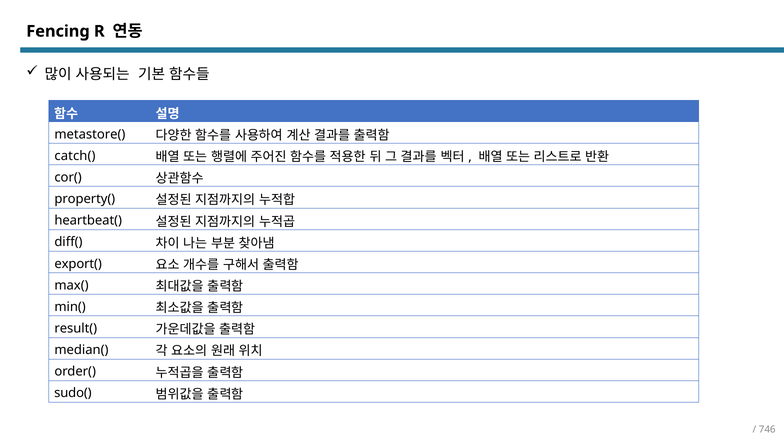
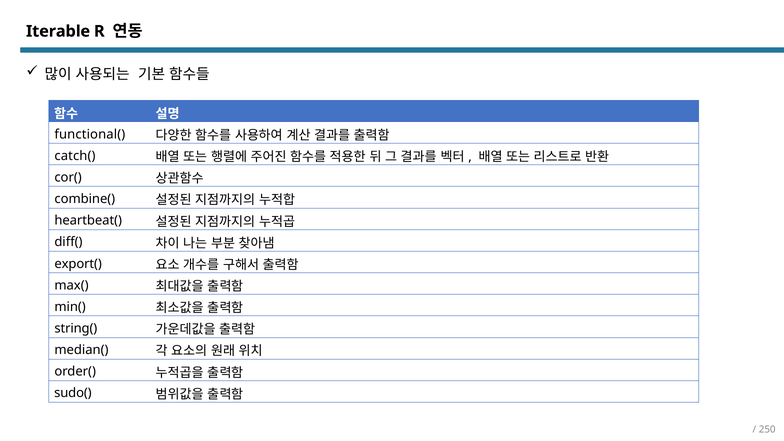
Fencing: Fencing -> Iterable (58, 31)
metastore(: metastore( -> functional( (90, 134)
property(: property( -> combine( (85, 199)
result(: result( -> string( (76, 328)
746: 746 -> 250 (767, 430)
